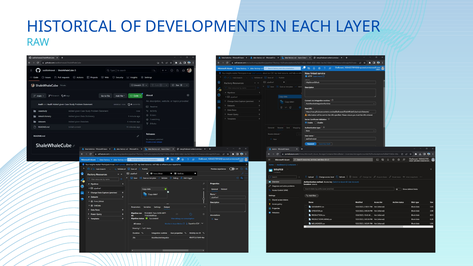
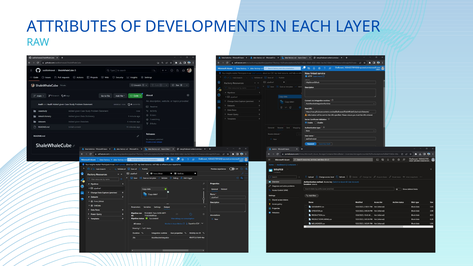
HISTORICAL: HISTORICAL -> ATTRIBUTES (72, 27)
